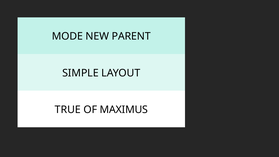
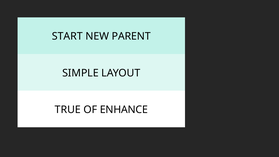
MODE: MODE -> START (67, 36)
MAXIMUS: MAXIMUS -> ENHANCE (124, 110)
